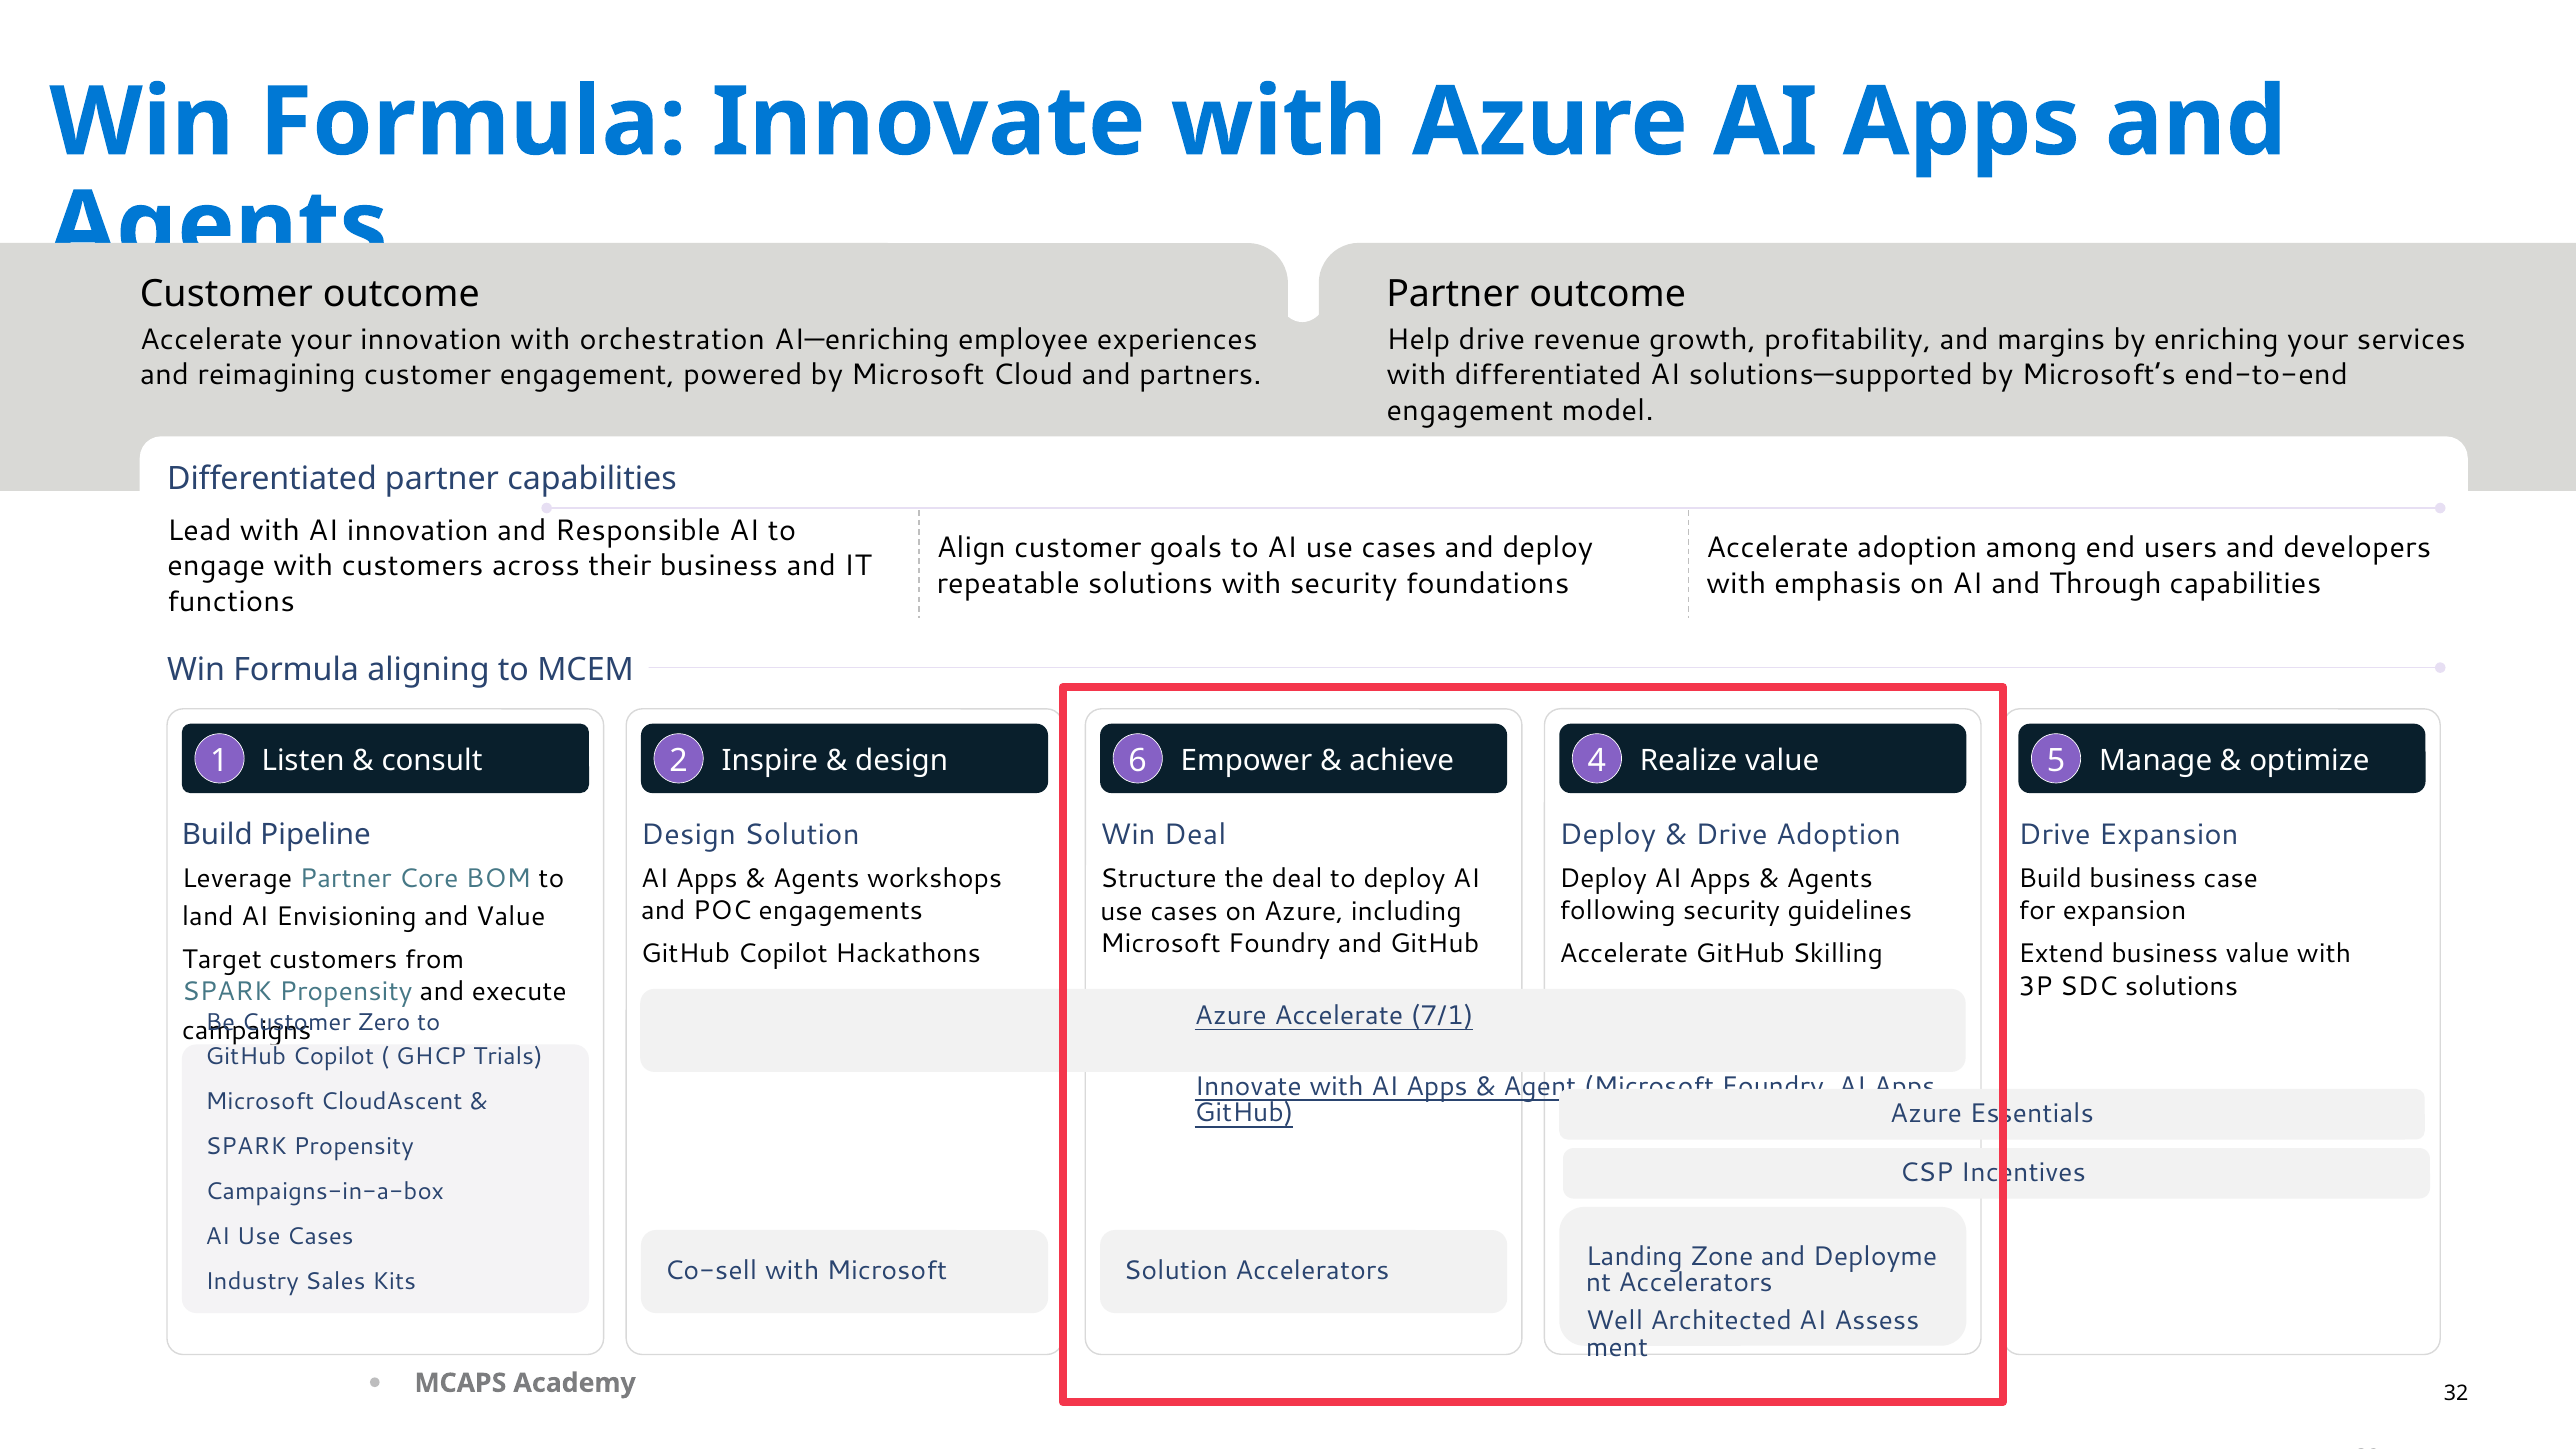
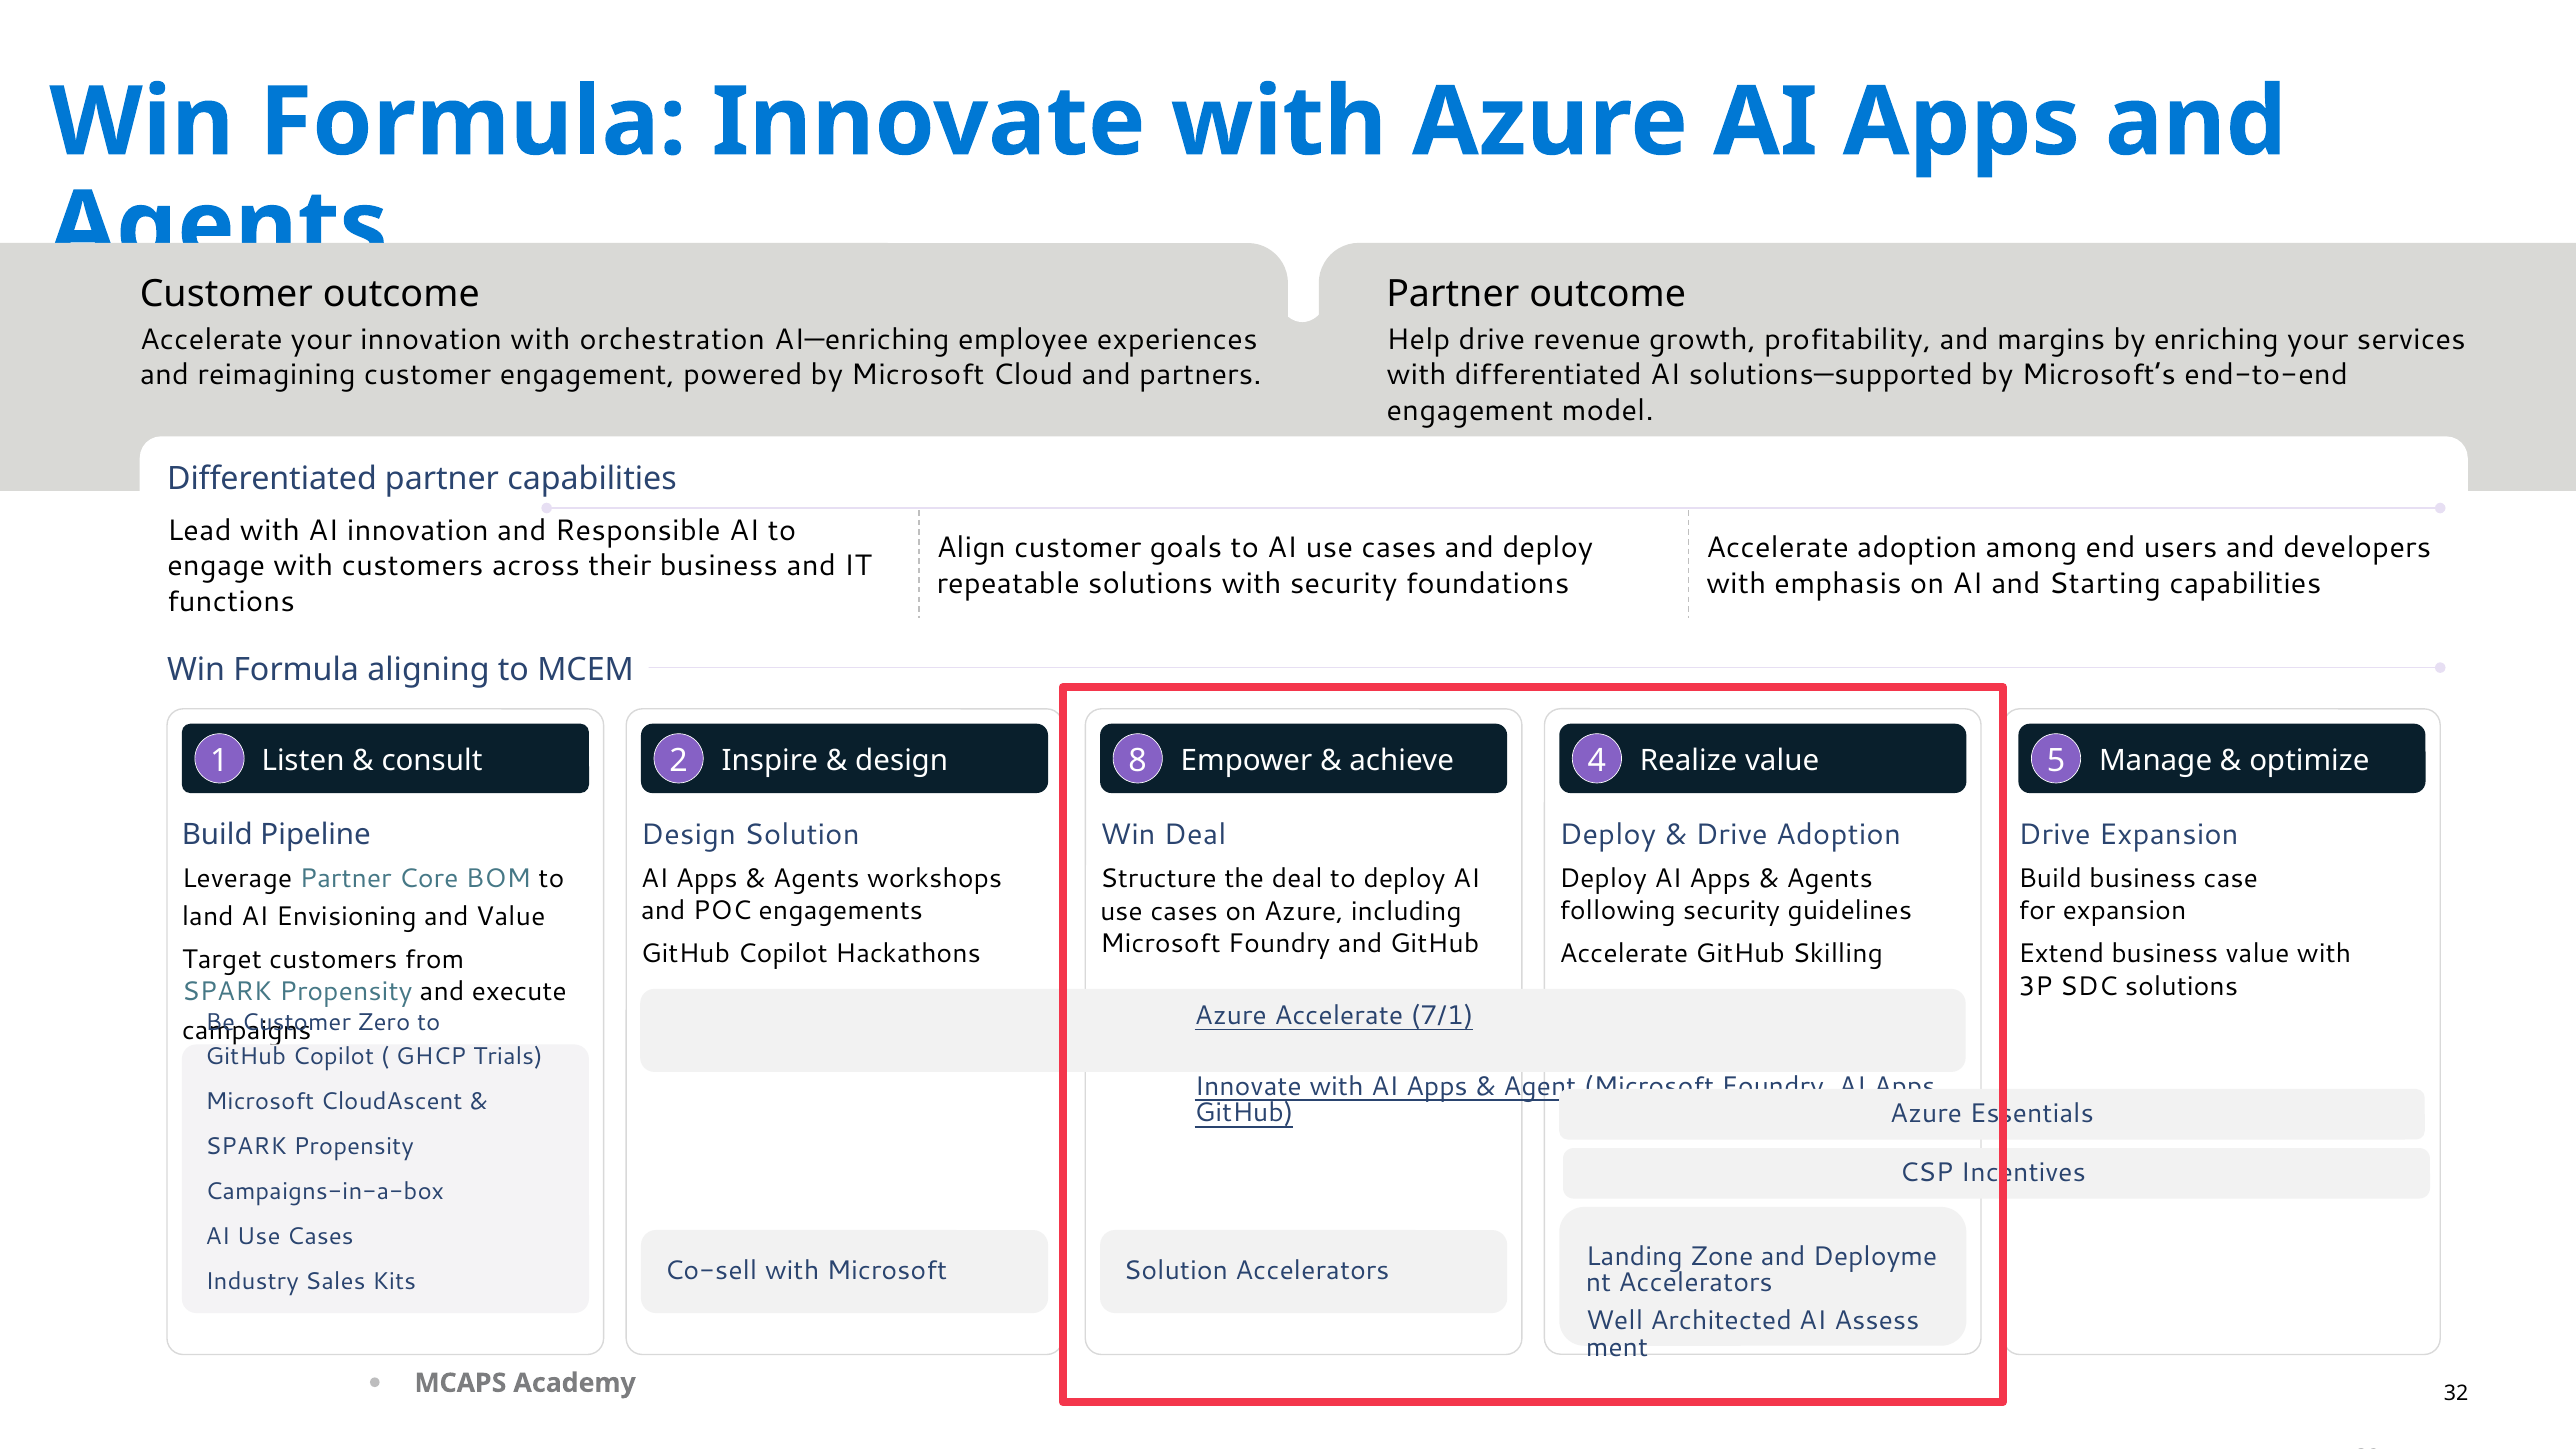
Through: Through -> Starting (2105, 584)
6: 6 -> 8 (1138, 761)
